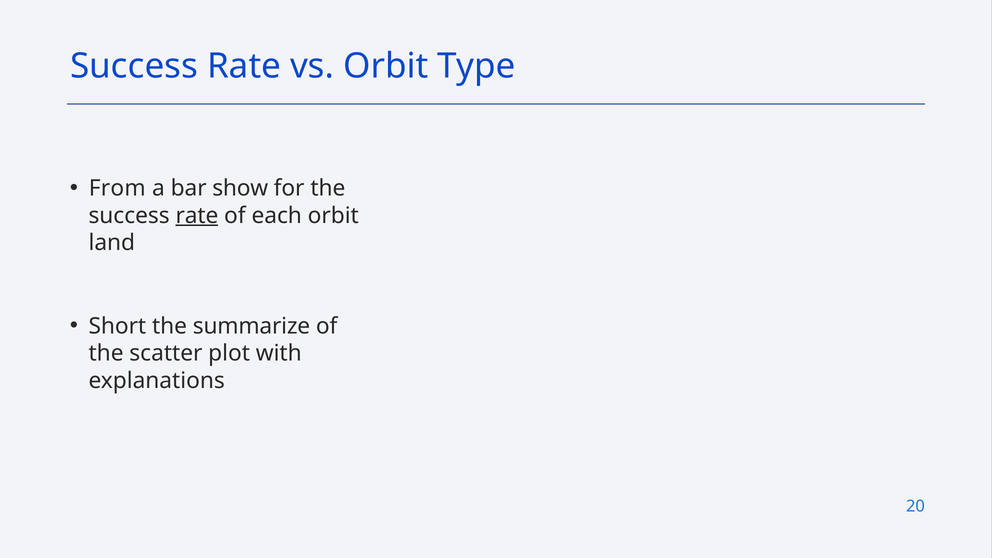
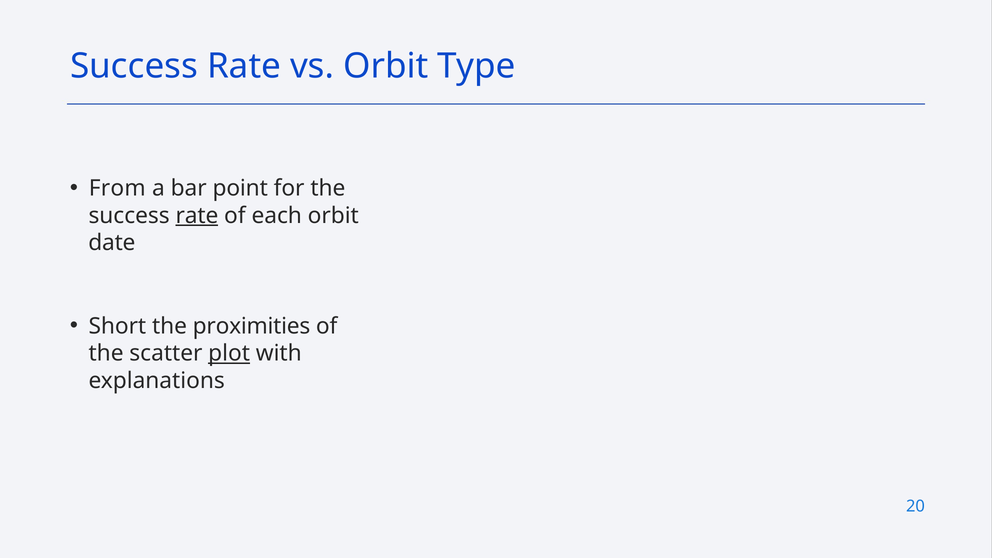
show: show -> point (240, 188)
land: land -> date (112, 243)
summarize: summarize -> proximities (252, 326)
plot underline: none -> present (229, 353)
